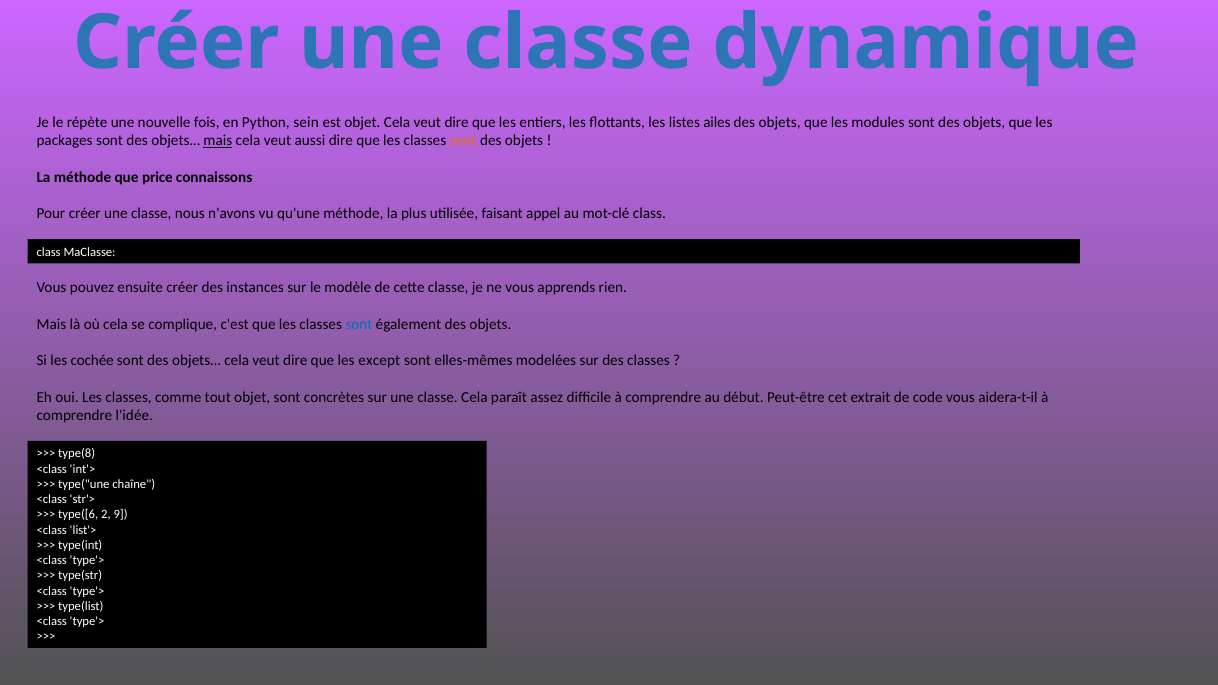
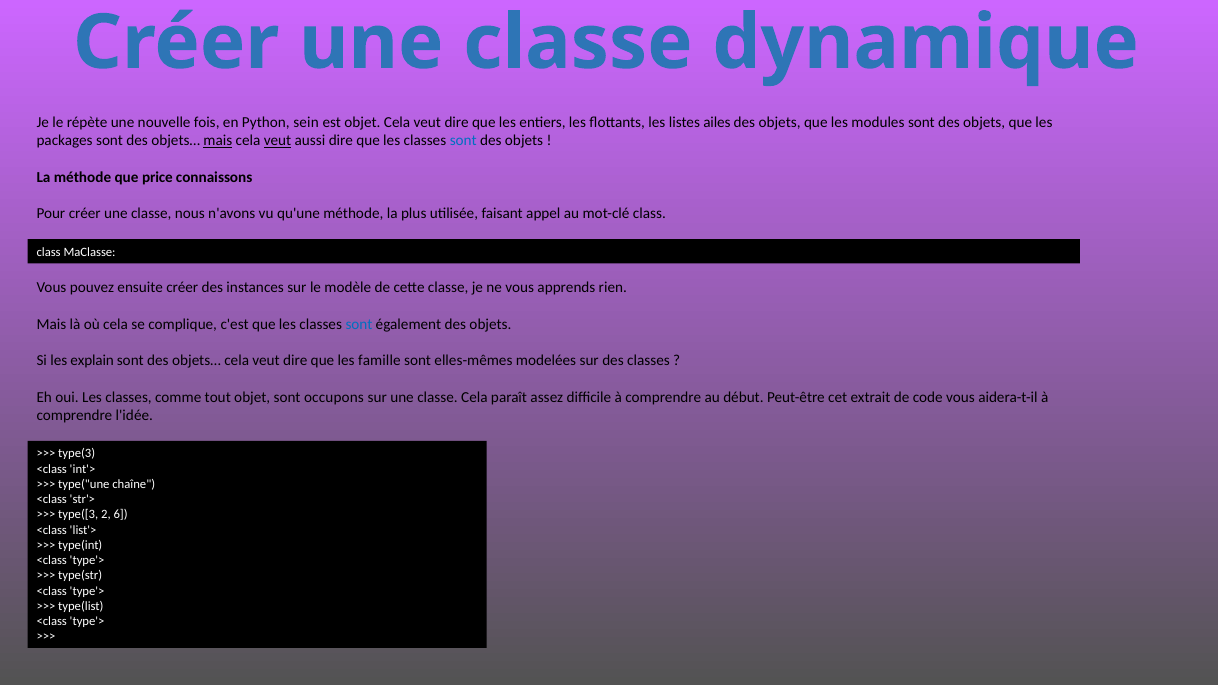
veut underline: none -> present (278, 141)
sont colour: orange -> blue (463, 141)
cochée: cochée -> explain (92, 361)
except: except -> famille (379, 361)
concrètes: concrètes -> occupons (334, 397)
type(8: type(8 -> type(3 (77, 454)
type([6: type([6 -> type([3 (78, 515)
9: 9 -> 6 (121, 515)
